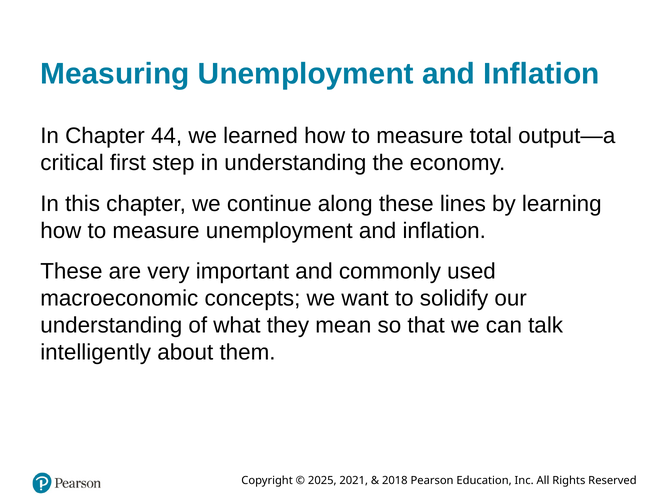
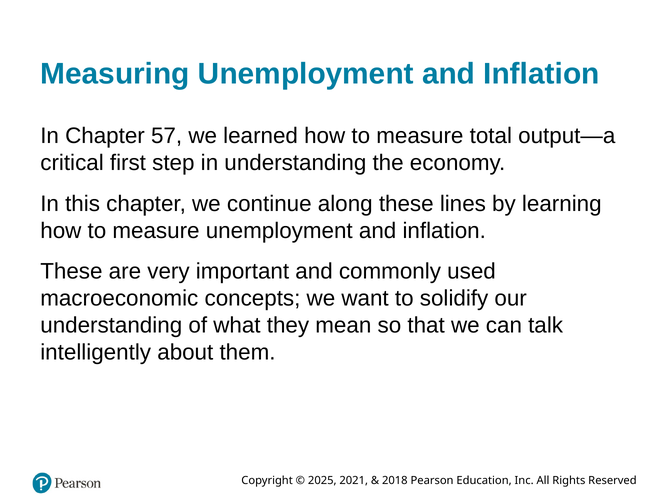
44: 44 -> 57 (167, 136)
